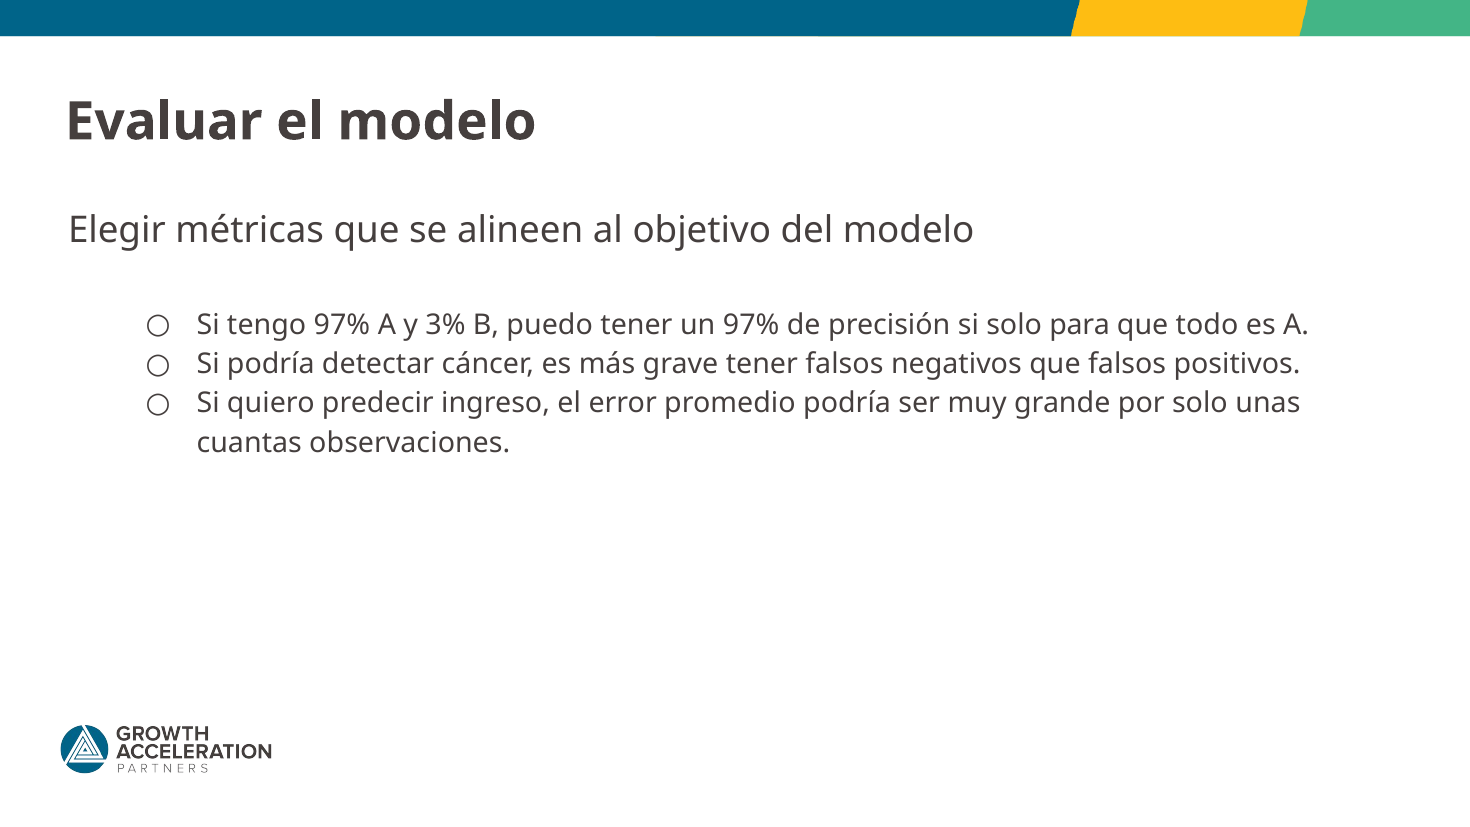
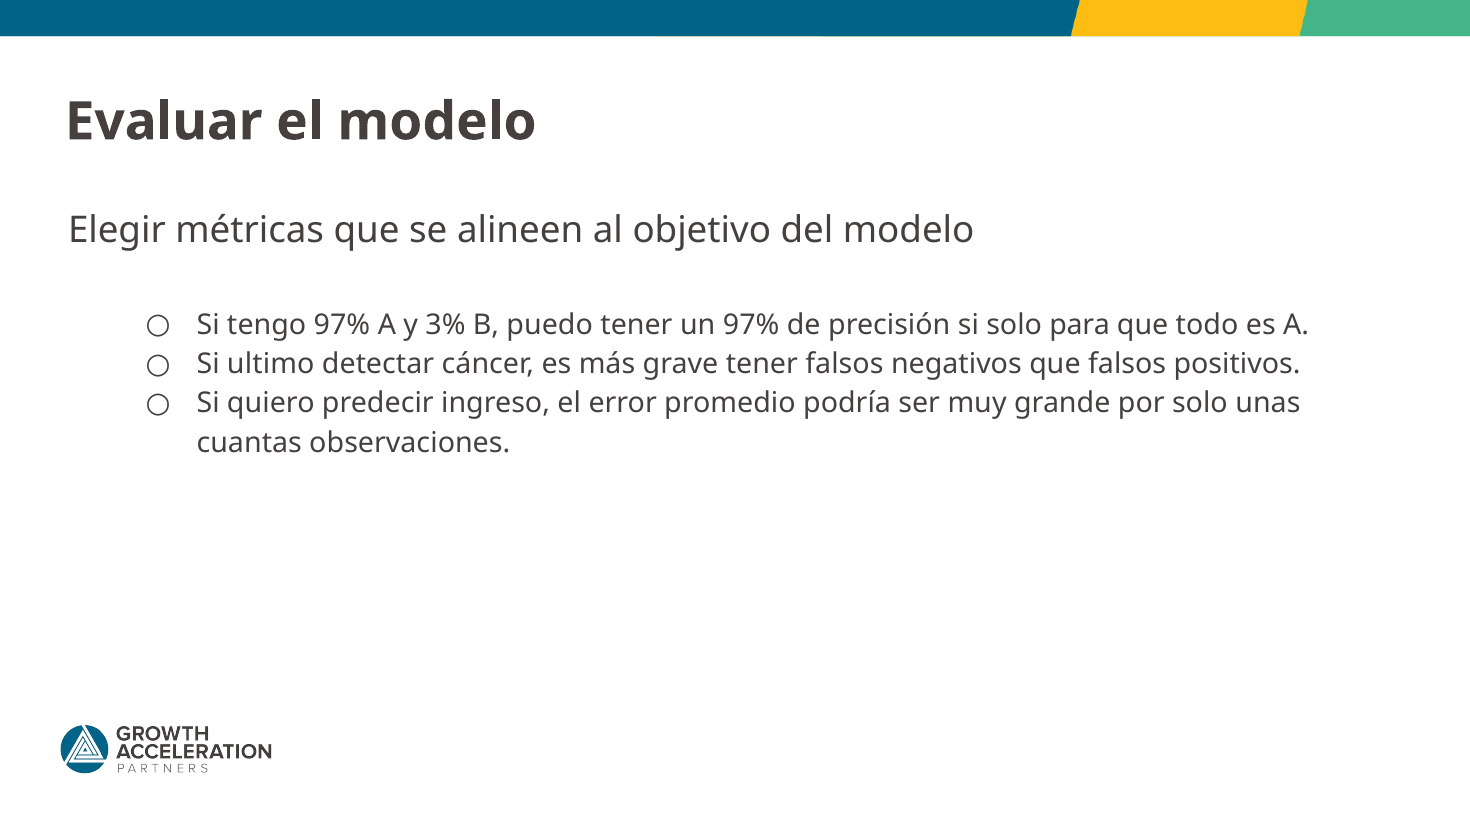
Si podría: podría -> ultimo (271, 364)
